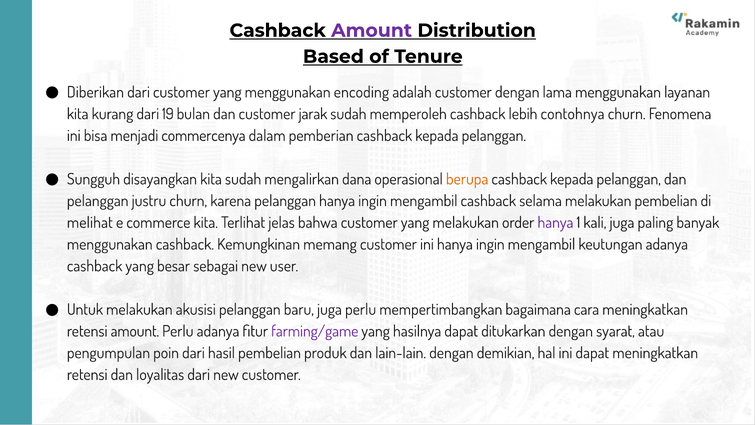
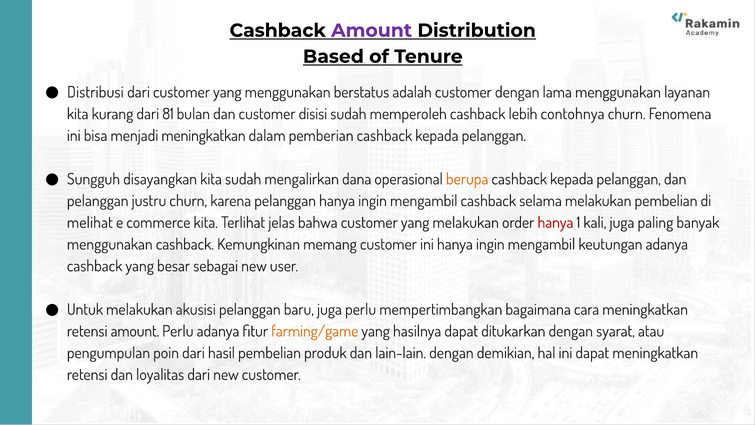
Diberikan: Diberikan -> Distribusi (95, 92)
encoding: encoding -> berstatus (361, 92)
19: 19 -> 81 (168, 114)
jarak: jarak -> disisi (313, 114)
menjadi commercenya: commercenya -> meningkatkan (203, 136)
hanya colour: purple -> red (555, 223)
farming/game colour: purple -> orange (315, 331)
